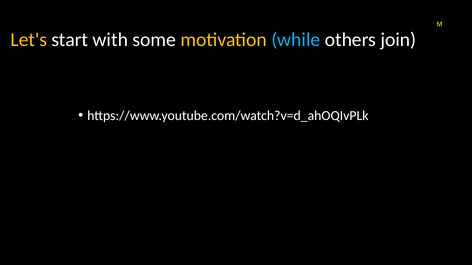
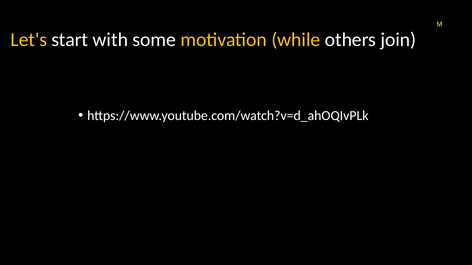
while colour: light blue -> yellow (296, 40)
